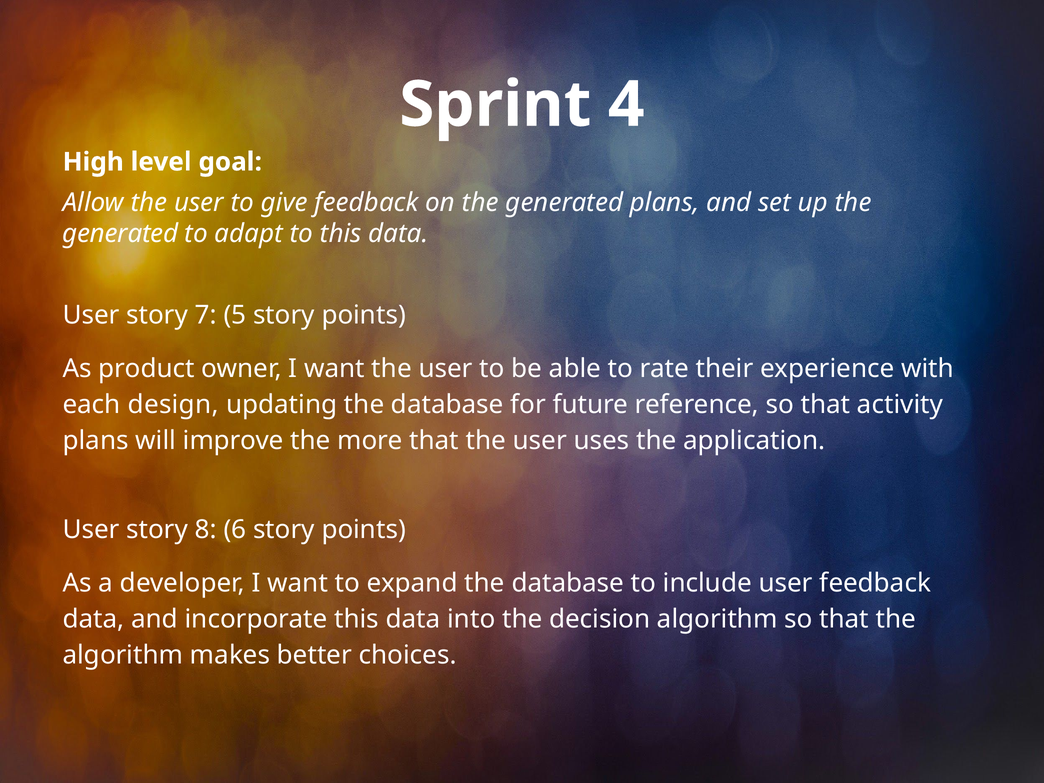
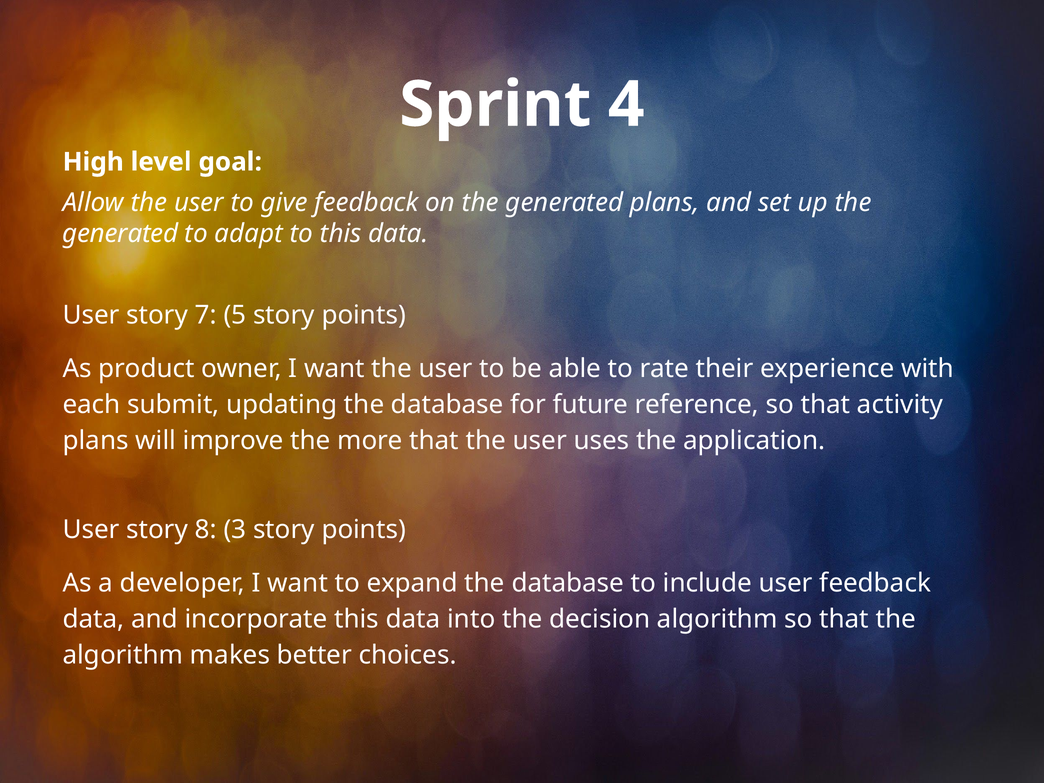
design: design -> submit (173, 404)
6: 6 -> 3 (235, 530)
